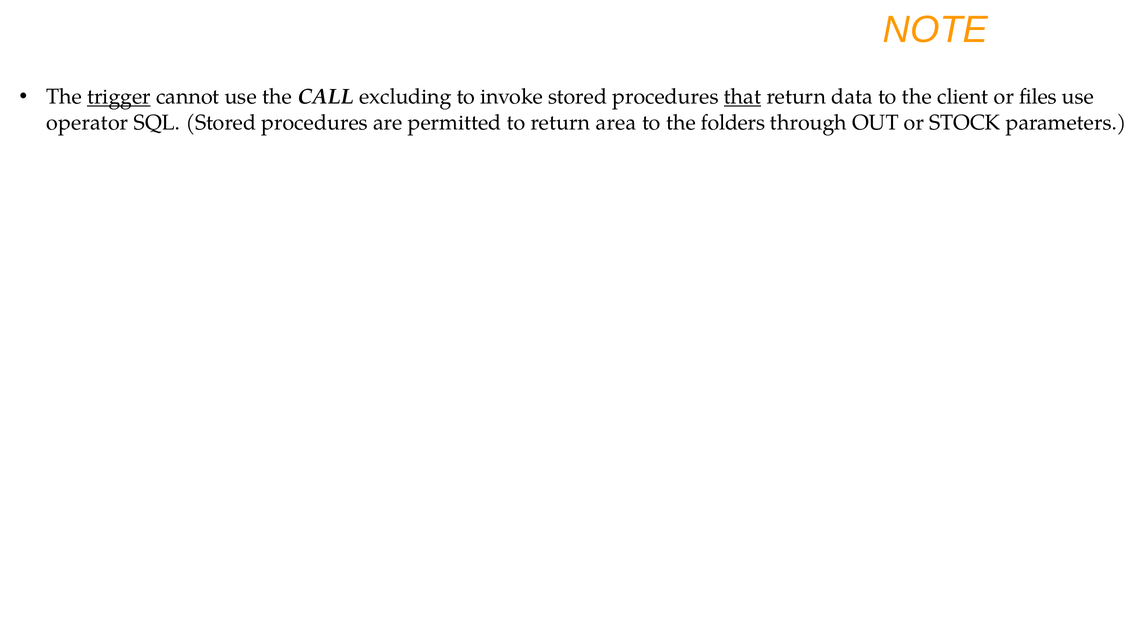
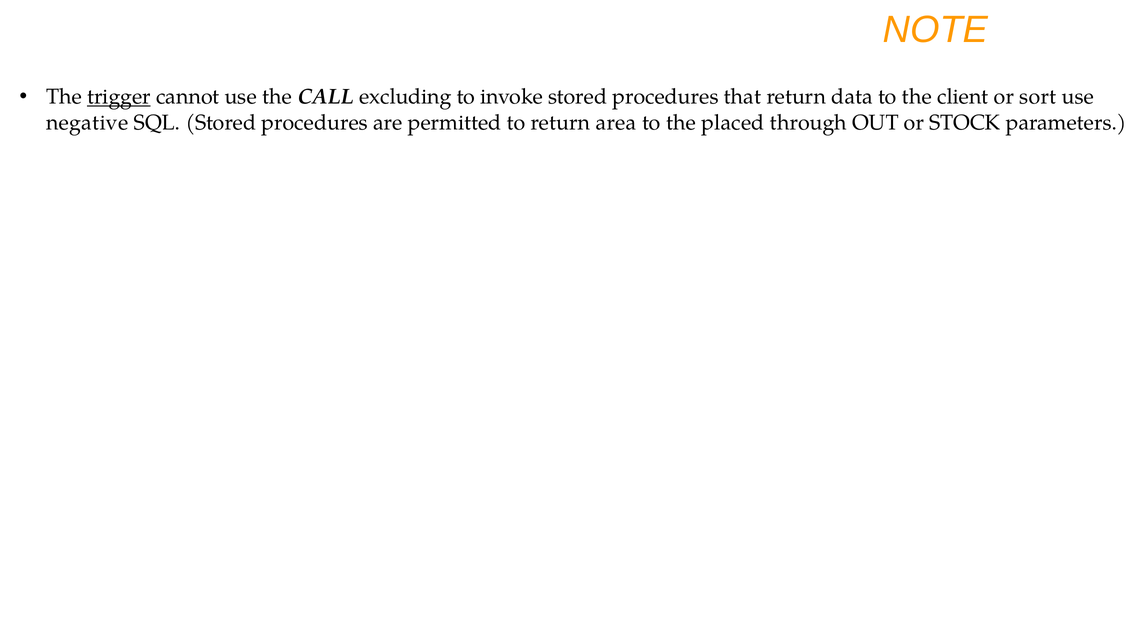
that underline: present -> none (742, 97)
files: files -> sort (1038, 97)
operator: operator -> negative (87, 122)
folders: folders -> placed (733, 122)
